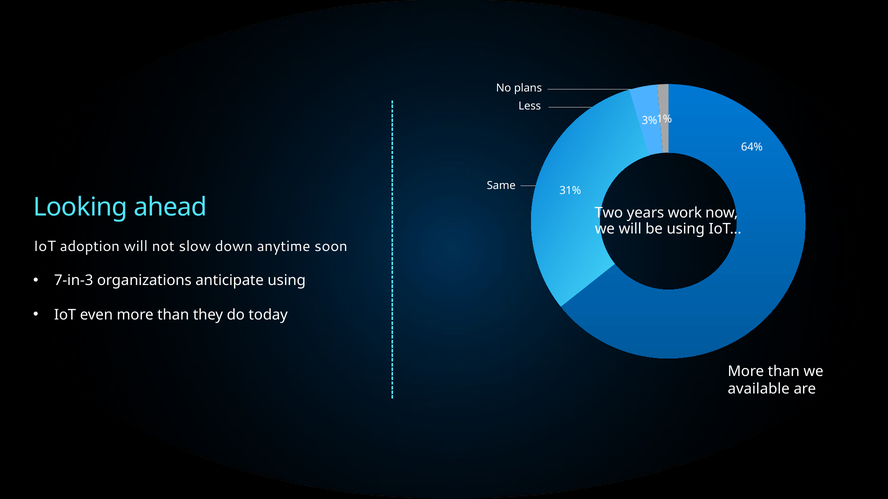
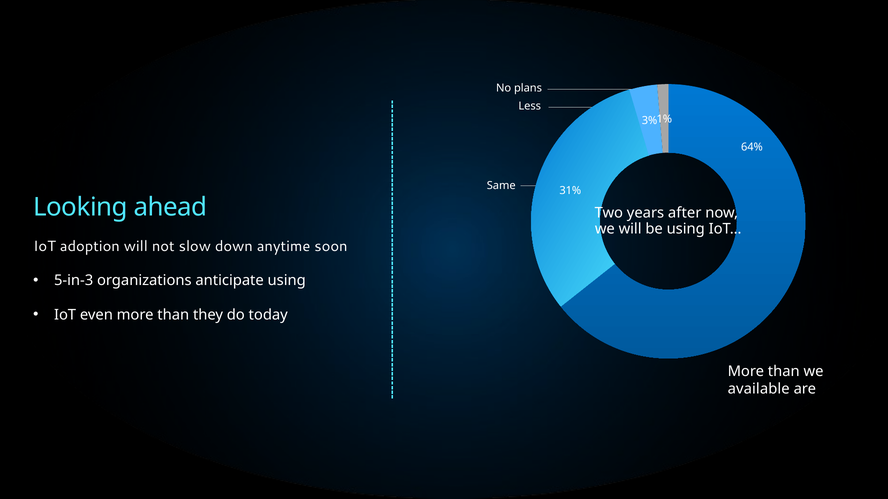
work: work -> after (685, 213)
7-in-3: 7-in-3 -> 5-in-3 (74, 281)
